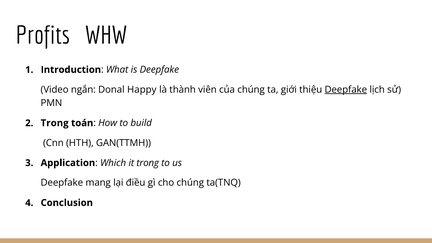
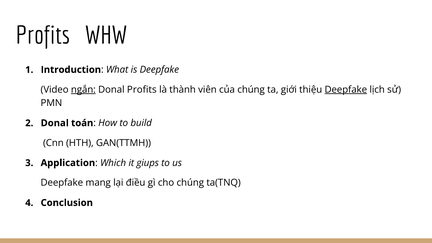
ngắn underline: none -> present (83, 90)
Donal Happy: Happy -> Profits (142, 90)
Trong: Trong -> Donal (55, 123)
it trong: trong -> giups (148, 163)
